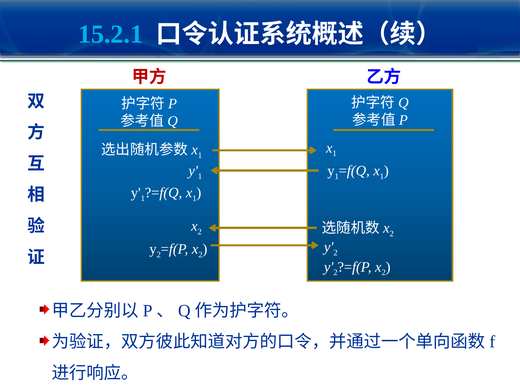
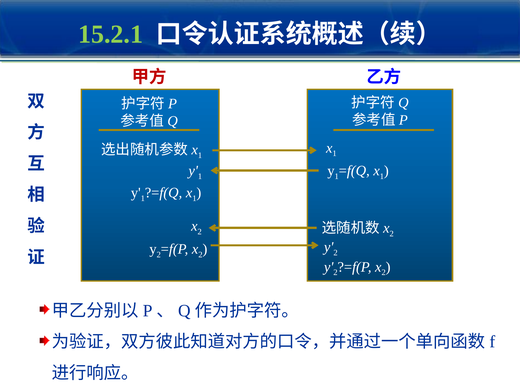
15.2.1 colour: light blue -> light green (111, 34)
